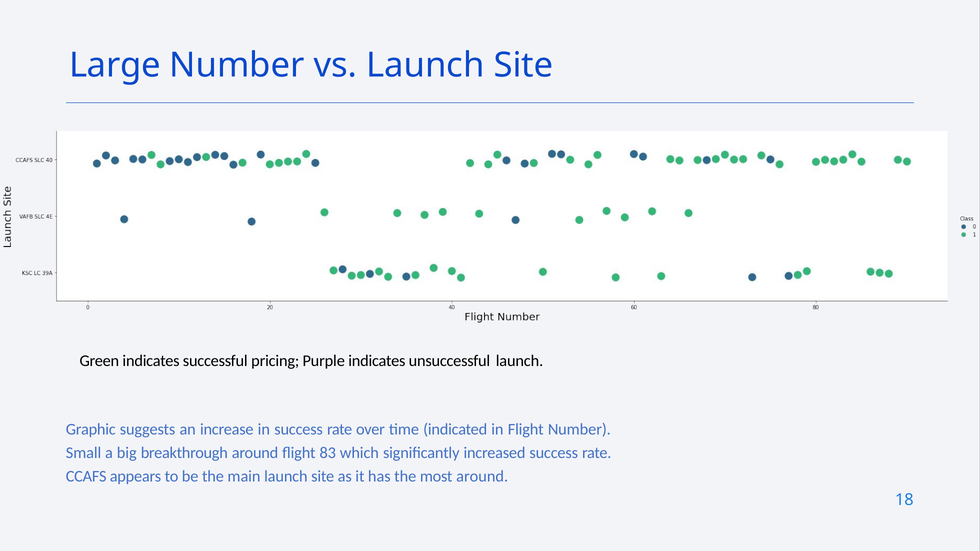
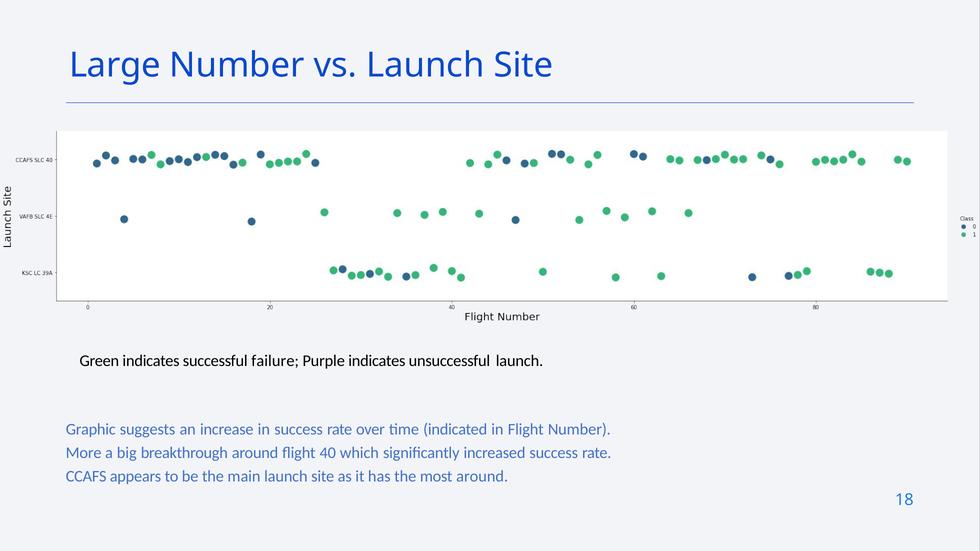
pricing: pricing -> failure (275, 361)
Small: Small -> More (84, 453)
83: 83 -> 40 (328, 453)
